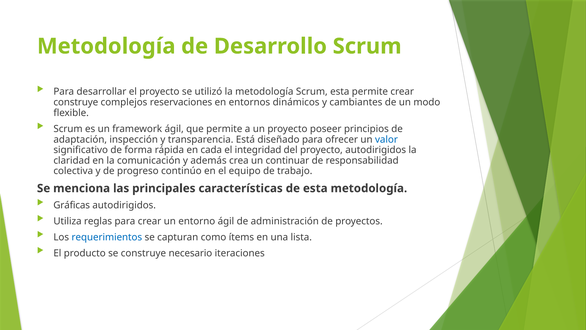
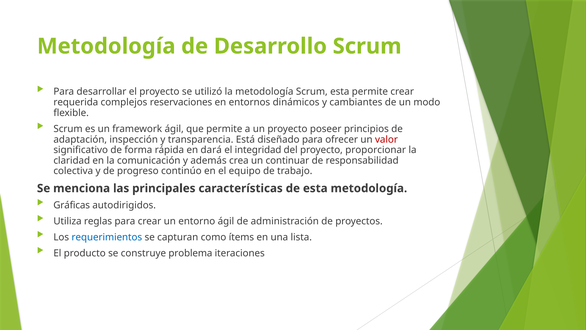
construye: construye -> requerida (76, 102)
valor colour: blue -> red (386, 139)
cada: cada -> dará (211, 150)
proyecto autodirigidos: autodirigidos -> proporcionar (376, 150)
necesario: necesario -> problema (190, 253)
